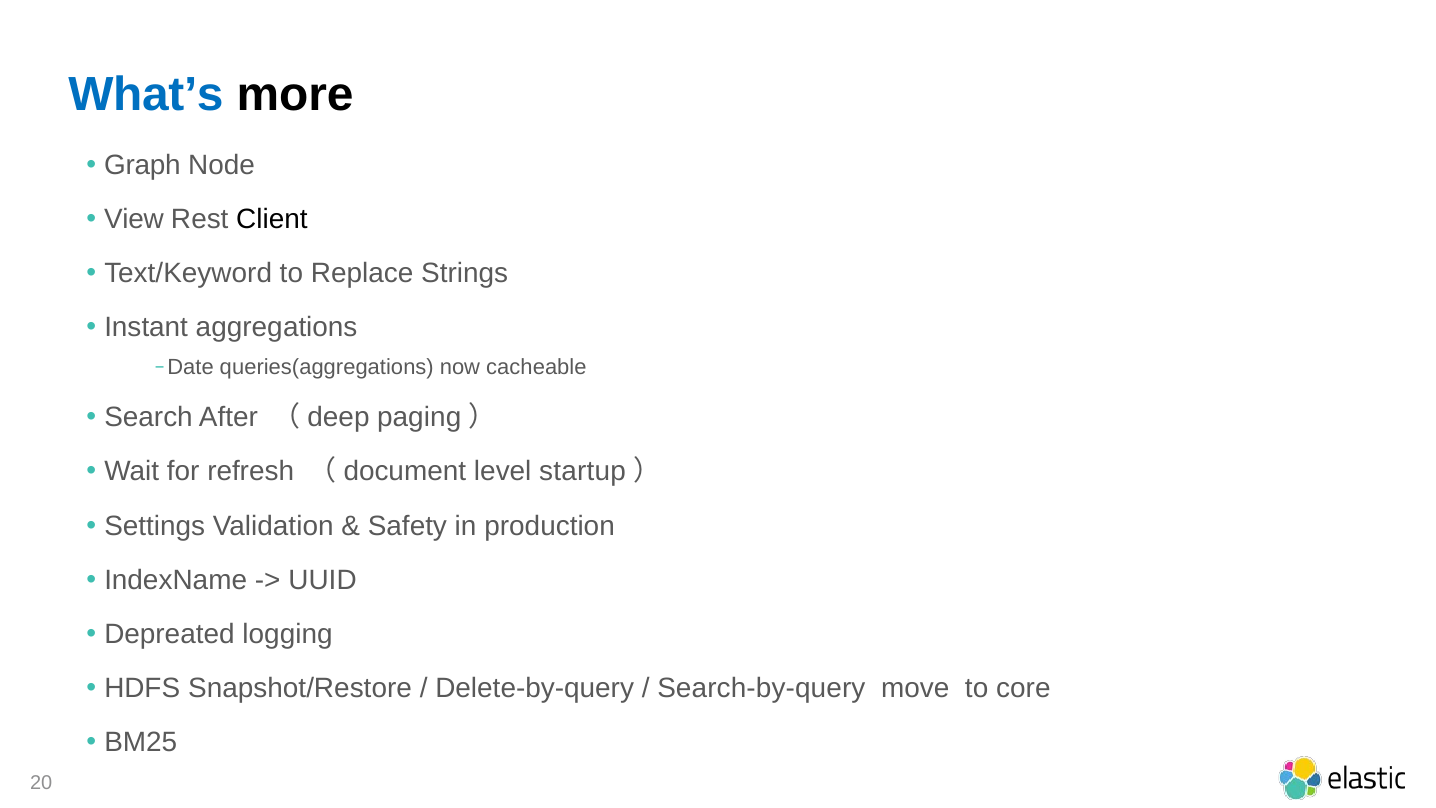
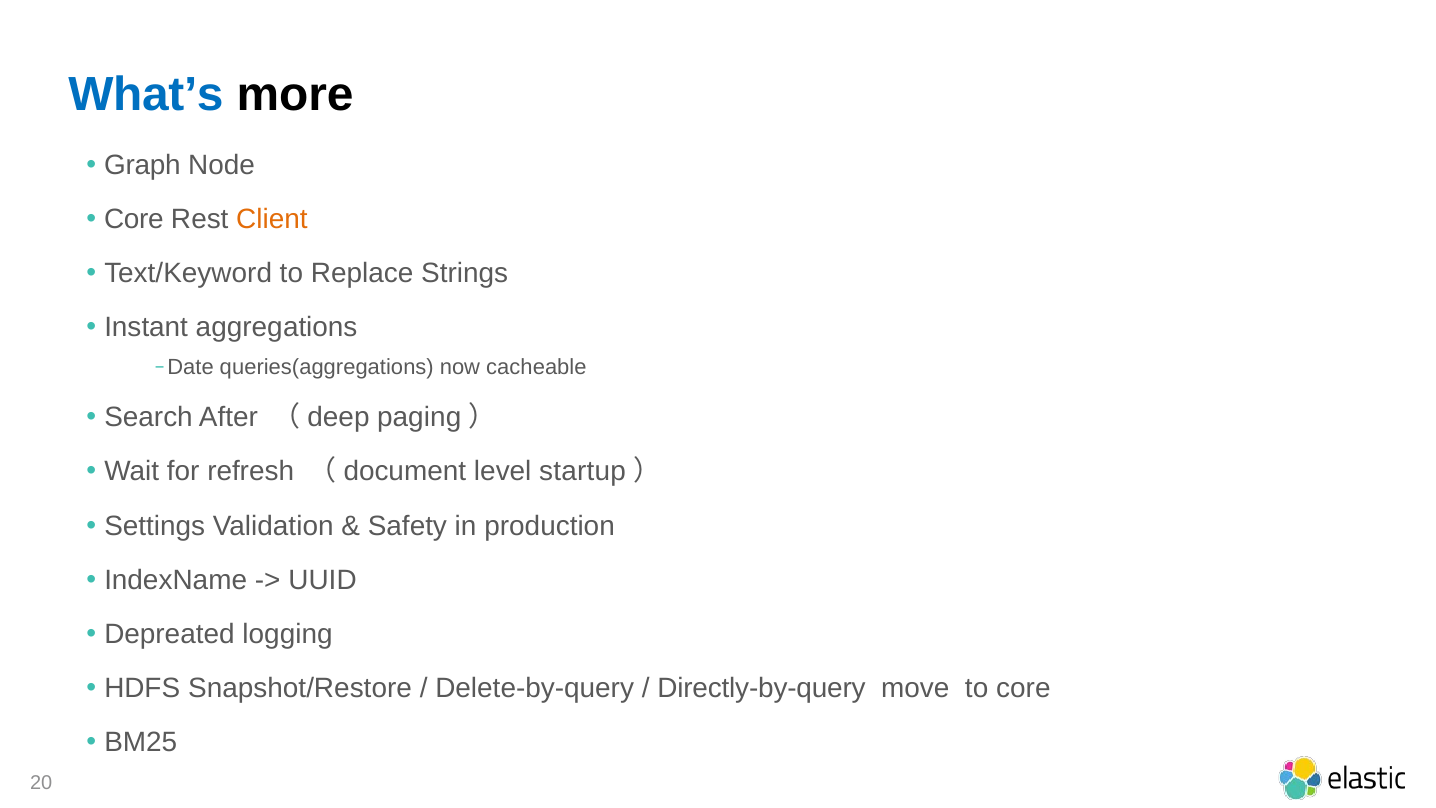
View: View -> Core (134, 219)
Client colour: black -> orange (272, 219)
Search-by-query: Search-by-query -> Directly-by-query (761, 688)
